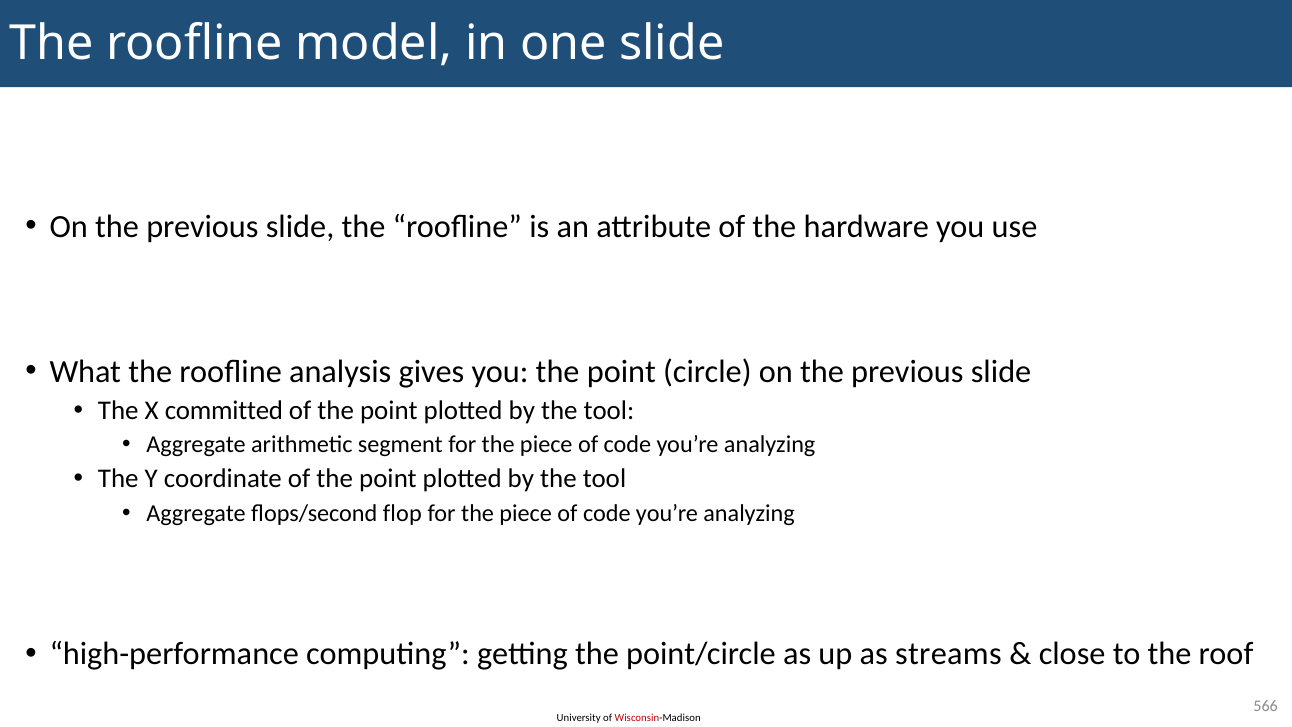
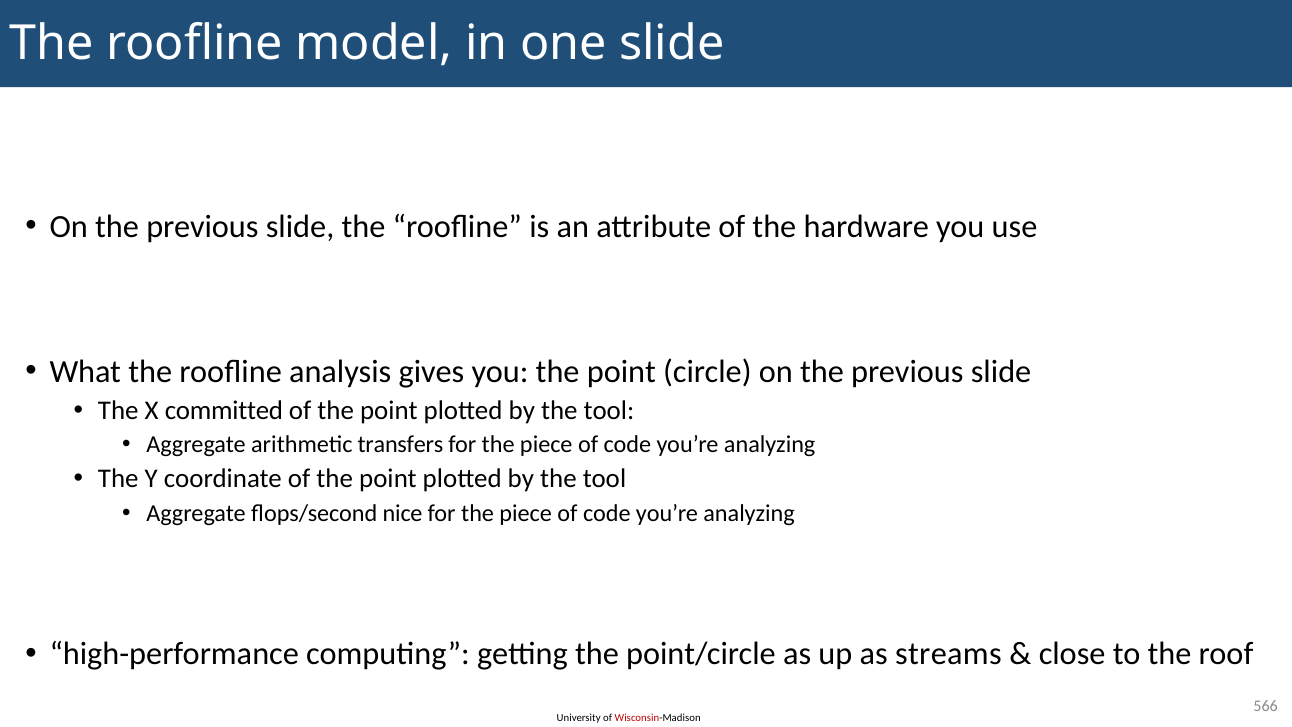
segment: segment -> transfers (400, 444)
flop: flop -> nice (403, 513)
